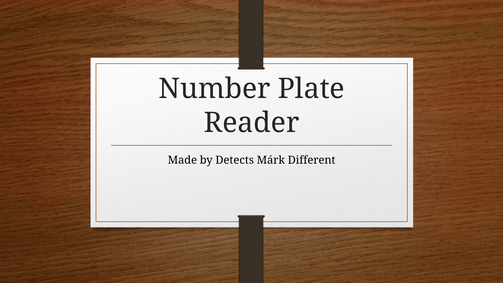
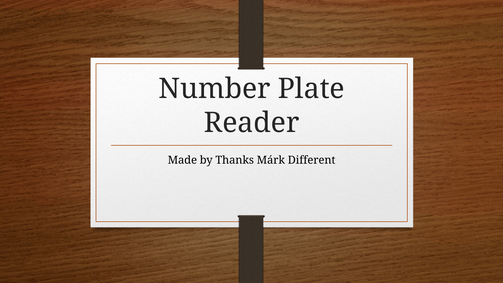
Detects: Detects -> Thanks (235, 160)
